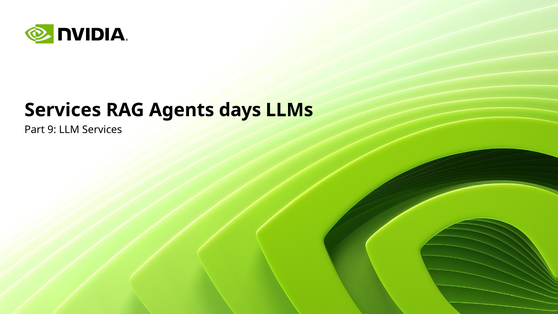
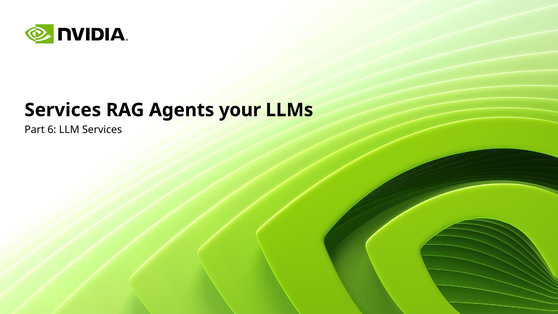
days: days -> your (240, 110)
9: 9 -> 6 (52, 130)
